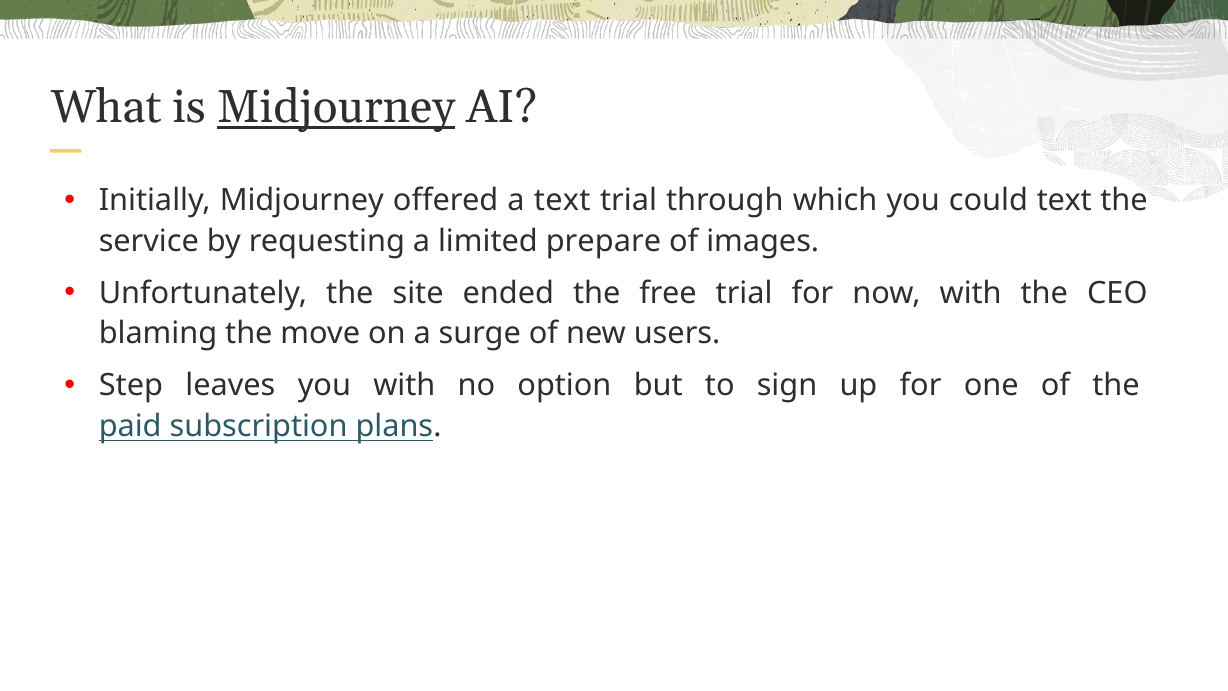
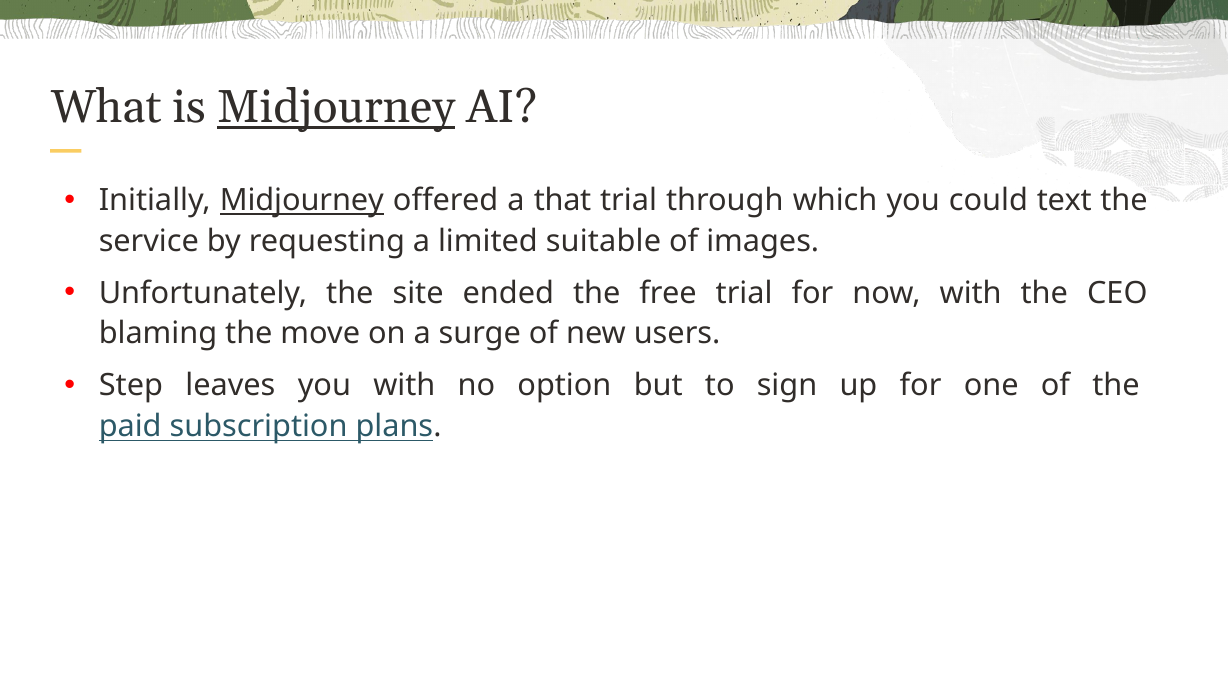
Midjourney underline: none -> present (302, 200)
a text: text -> that (563, 200)
prepare: prepare -> suitable (603, 241)
